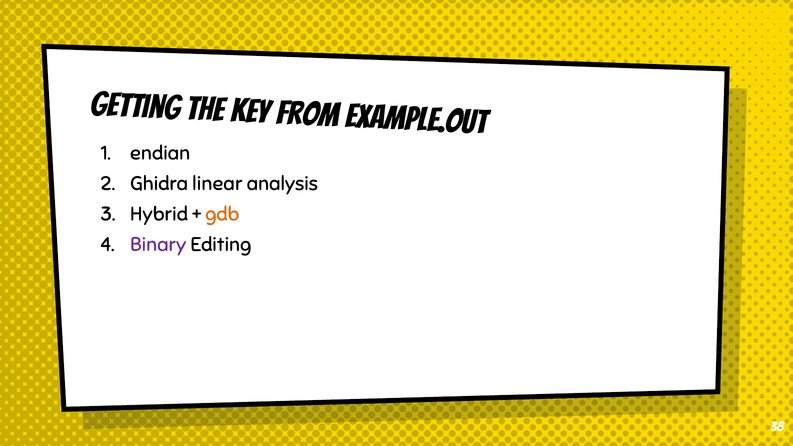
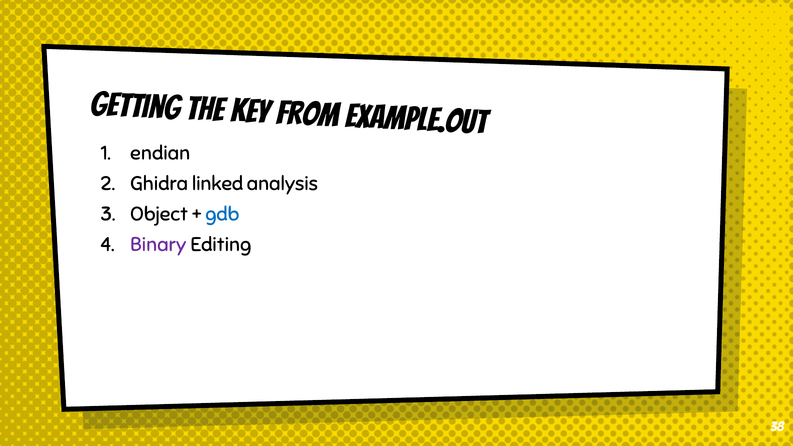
linear: linear -> linked (218, 184)
Hybrid: Hybrid -> Object (159, 214)
gdb colour: orange -> blue (222, 214)
